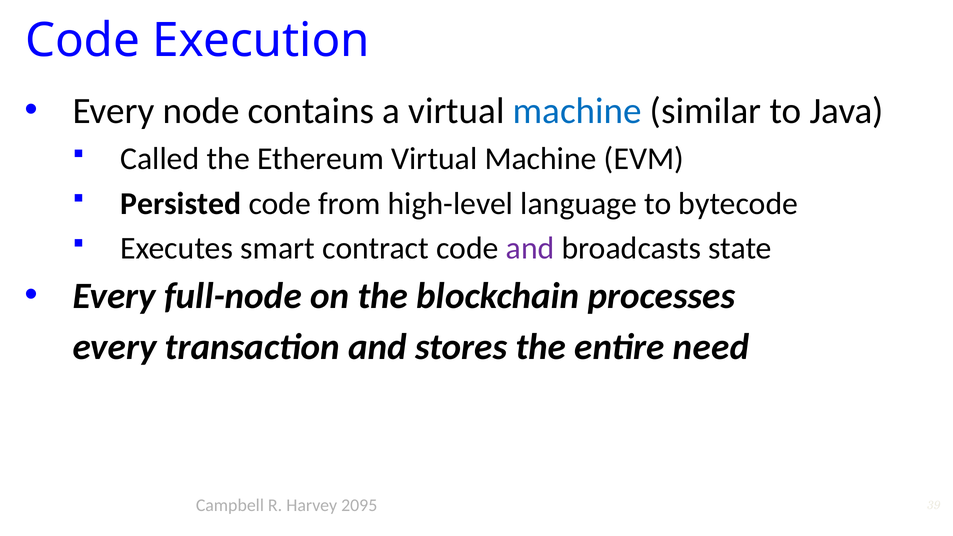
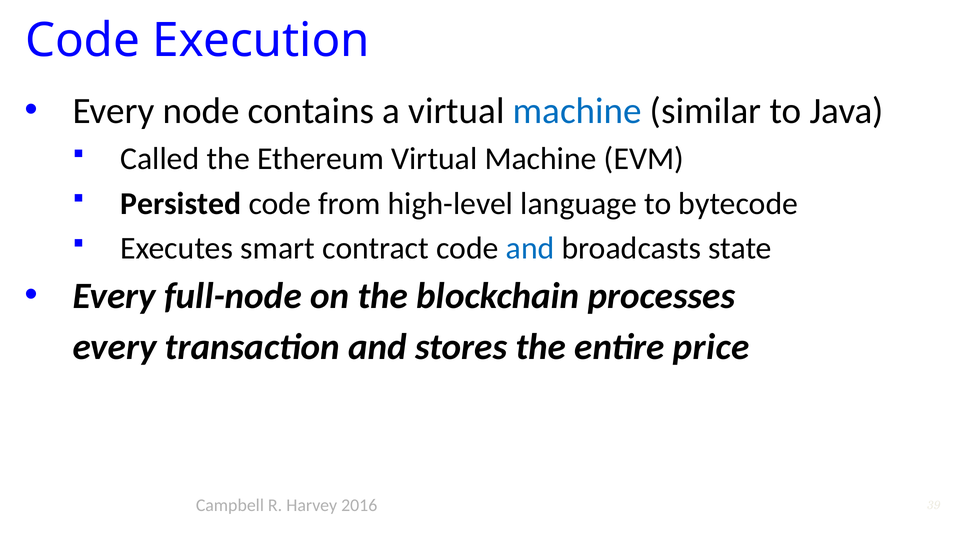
and colour: purple -> blue (530, 248)
need: need -> price (711, 347)
2095: 2095 -> 2016 (359, 506)
